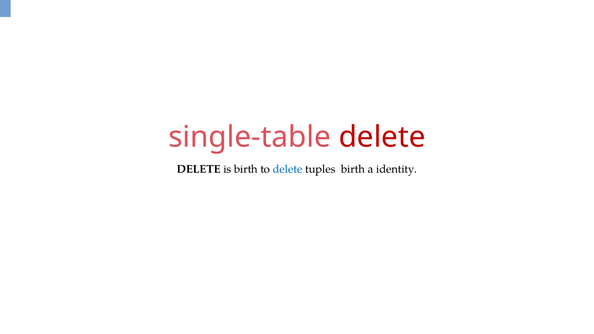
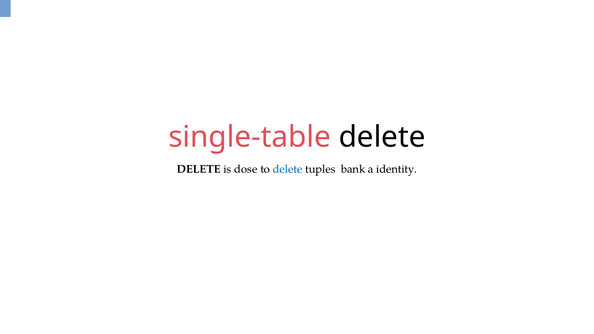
delete colour: red -> black (382, 137)
is birth: birth -> dose (246, 169)
tuples birth: birth -> bank (353, 169)
